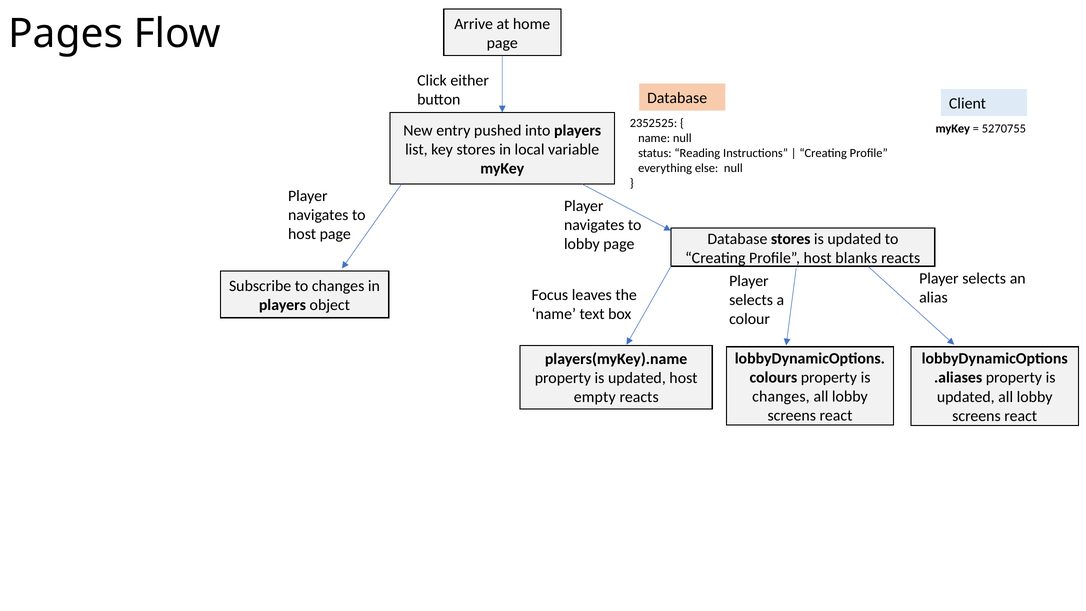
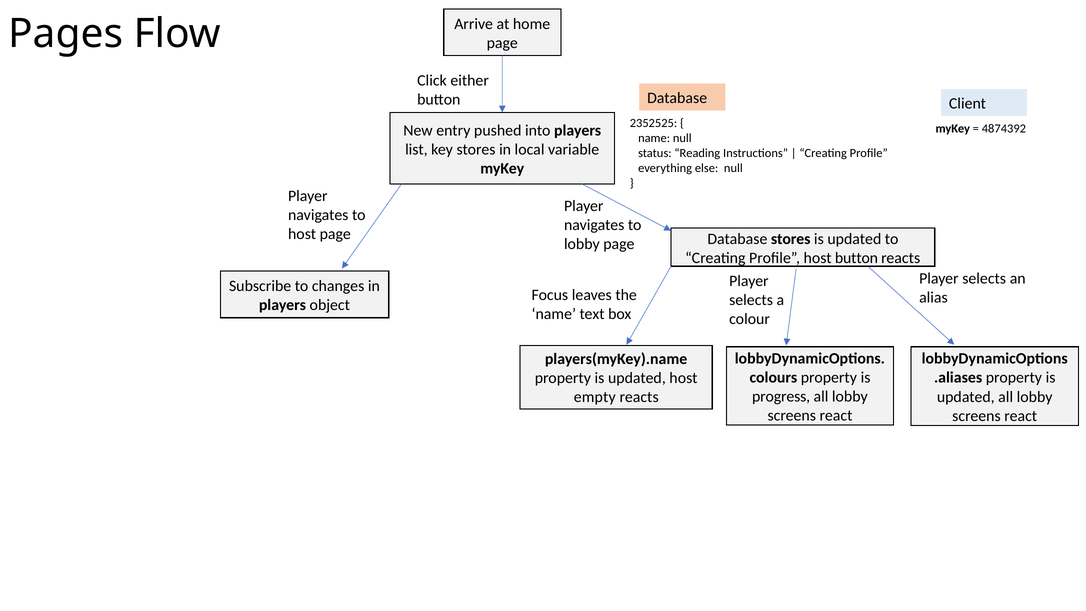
5270755: 5270755 -> 4874392 (1004, 129)
host blanks: blanks -> button (856, 258)
changes: changes -> progress (781, 396)
